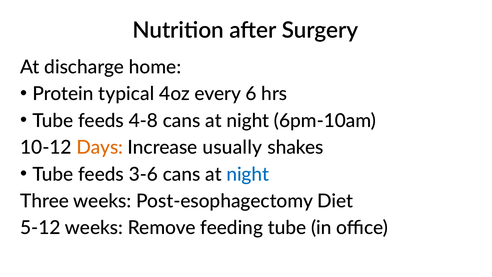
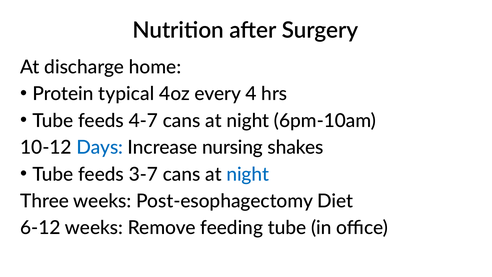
6: 6 -> 4 (251, 94)
4-8: 4-8 -> 4-7 (143, 121)
Days colour: orange -> blue (100, 147)
usually: usually -> nursing (232, 147)
3-6: 3-6 -> 3-7 (143, 174)
5-12: 5-12 -> 6-12 (40, 228)
